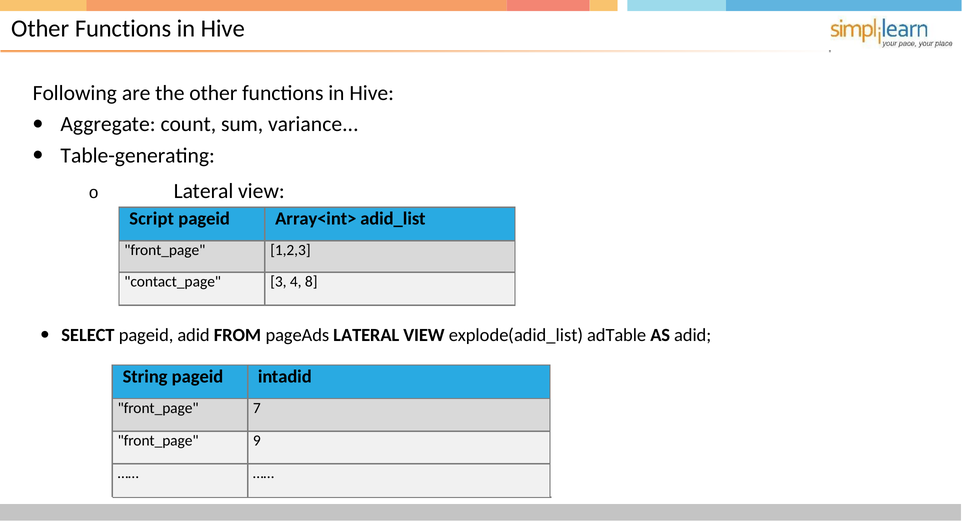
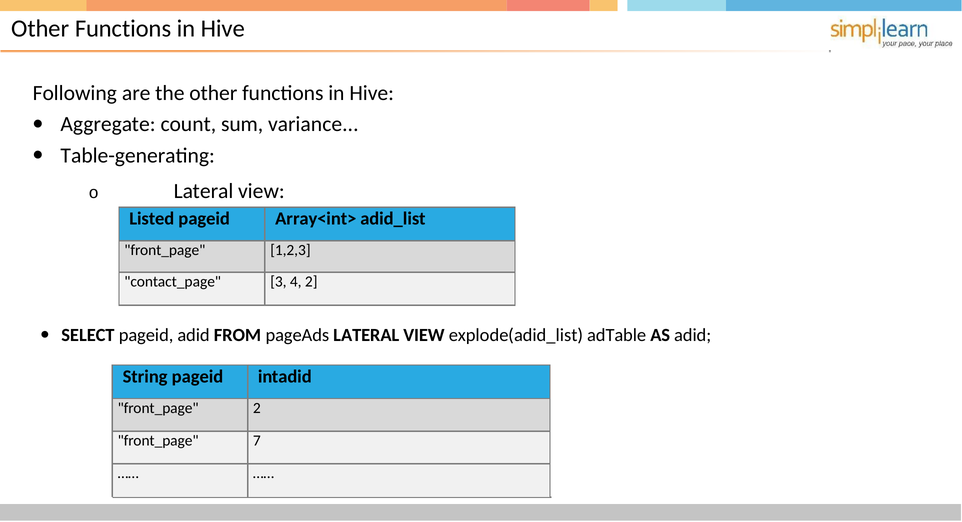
Script: Script -> Listed (152, 219)
4 8: 8 -> 2 (311, 282)
7: 7 -> 2 (257, 408)
9: 9 -> 7 (257, 441)
